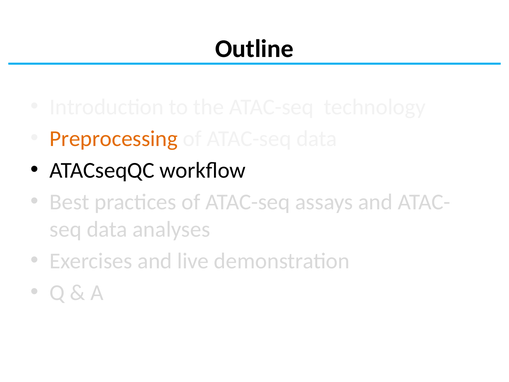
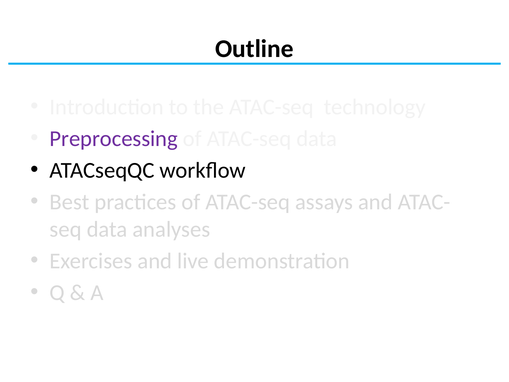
Preprocessing colour: orange -> purple (114, 139)
